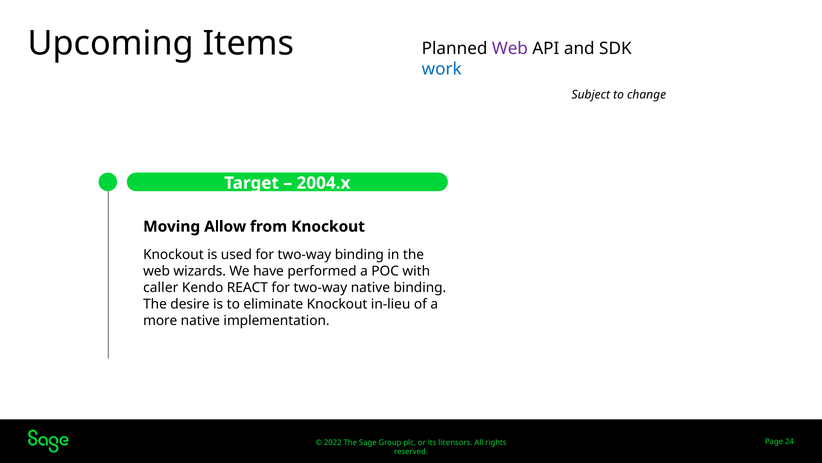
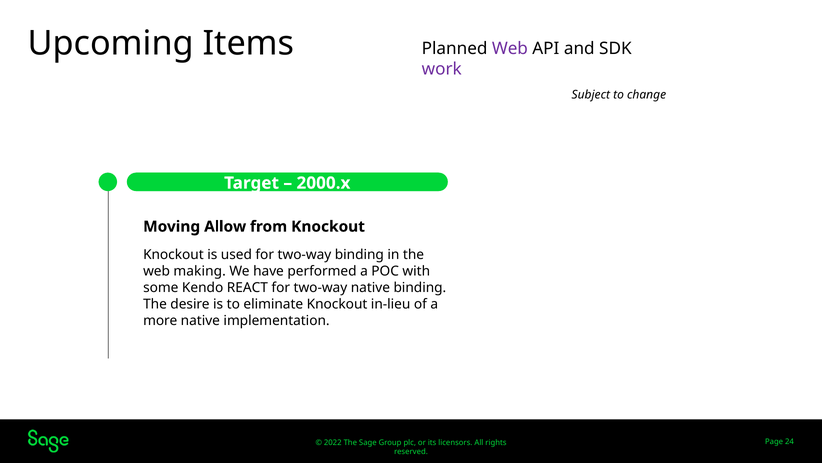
work colour: blue -> purple (442, 69)
2004.x: 2004.x -> 2000.x (323, 183)
wizards: wizards -> making (200, 271)
caller: caller -> some (161, 287)
